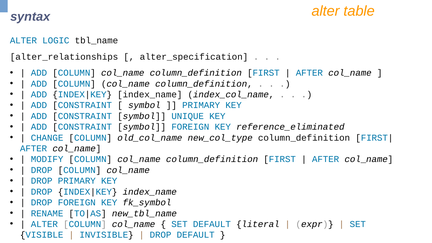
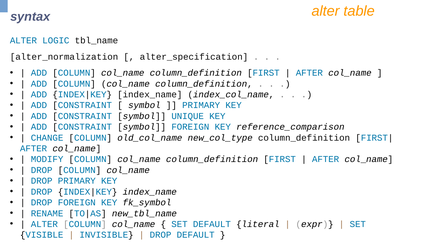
alter_relationships: alter_relationships -> alter_normalization (64, 57)
reference_eliminated: reference_eliminated -> reference_comparison (290, 127)
